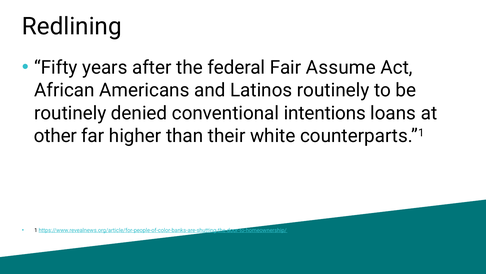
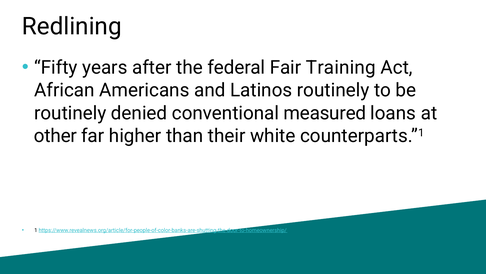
Assume: Assume -> Training (341, 67)
intentions: intentions -> measured (325, 113)
